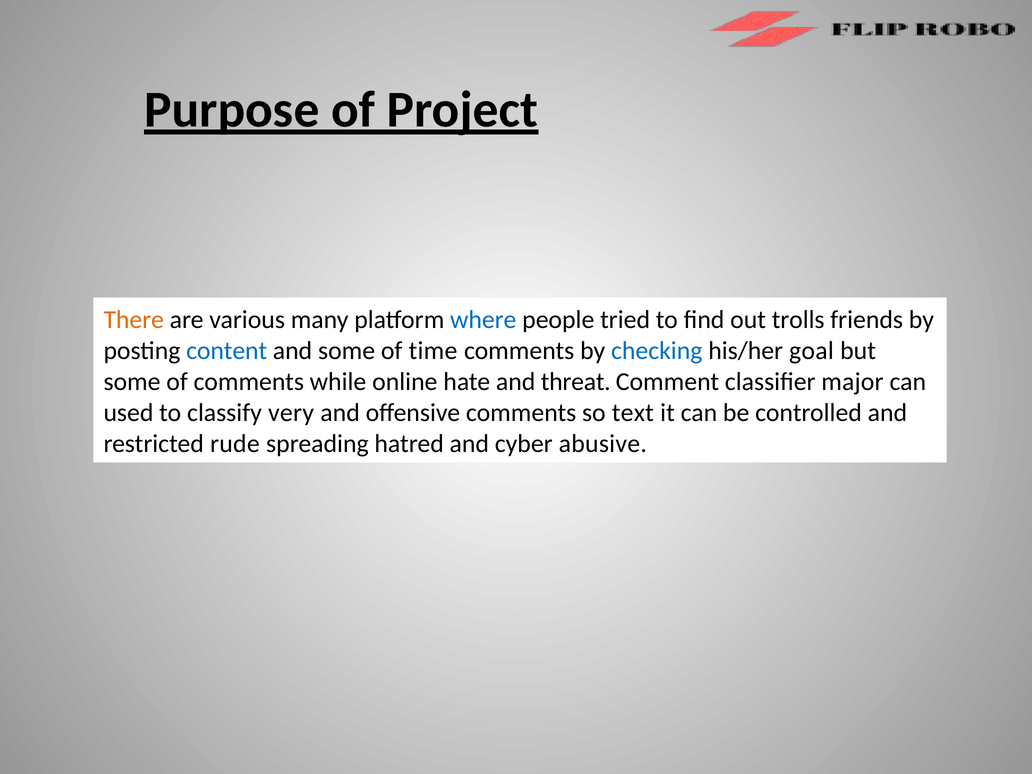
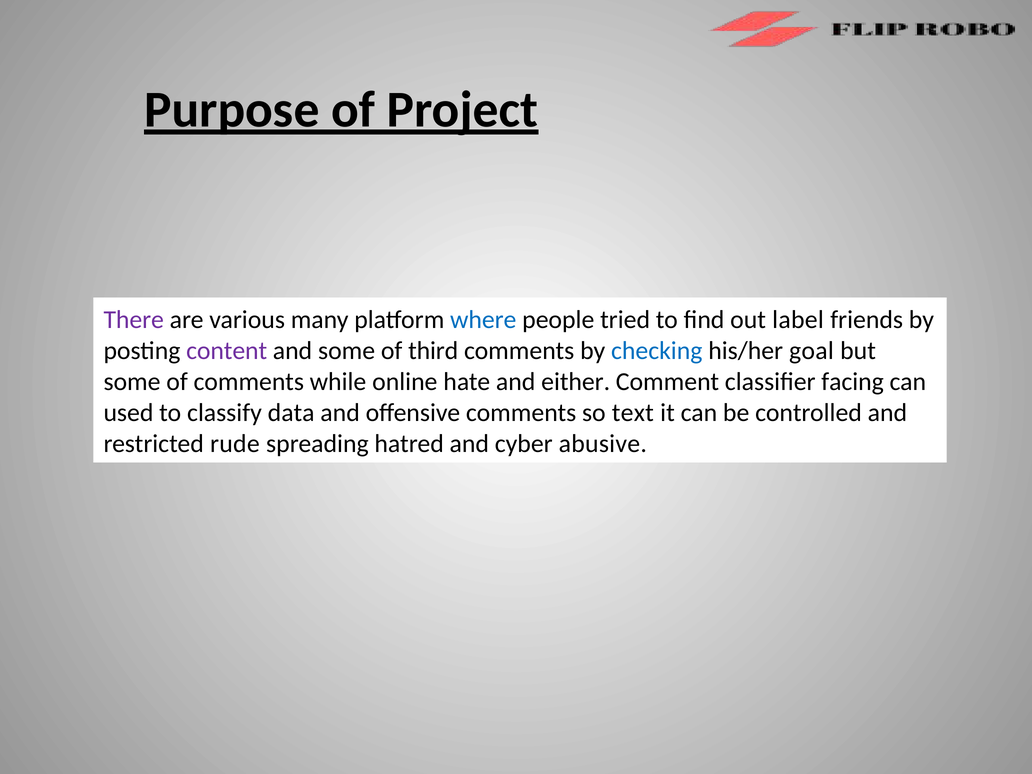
There colour: orange -> purple (134, 320)
trolls: trolls -> label (798, 320)
content colour: blue -> purple (227, 351)
time: time -> third (433, 351)
threat: threat -> either (576, 382)
major: major -> facing (853, 382)
very: very -> data (291, 413)
